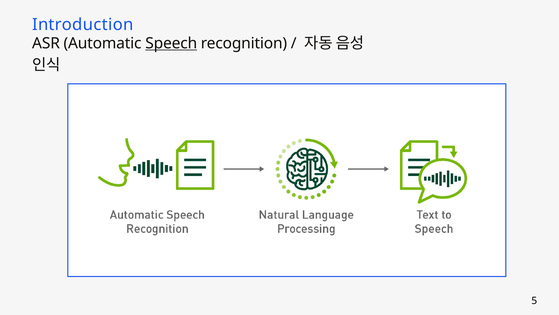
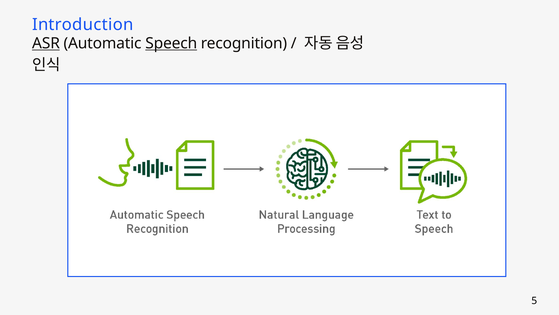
ASR underline: none -> present (46, 43)
